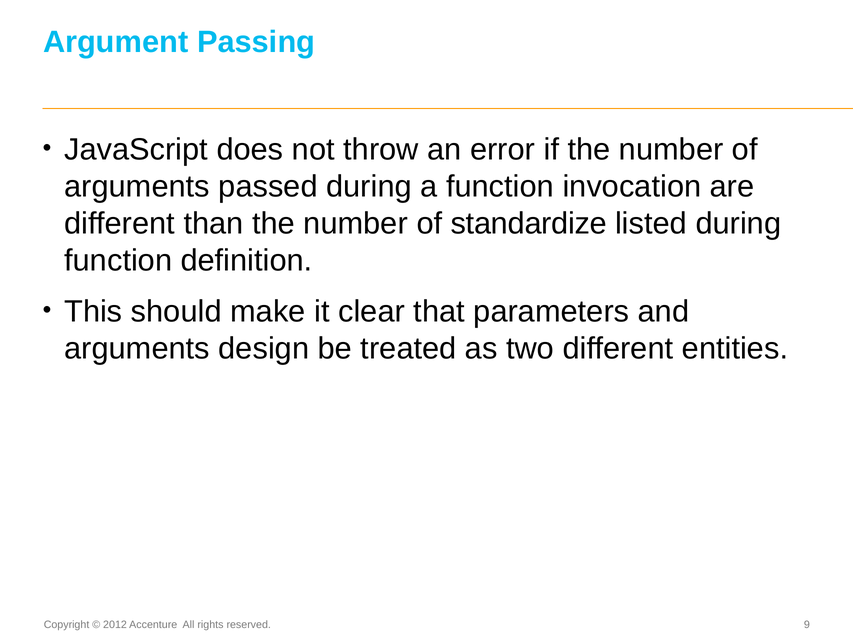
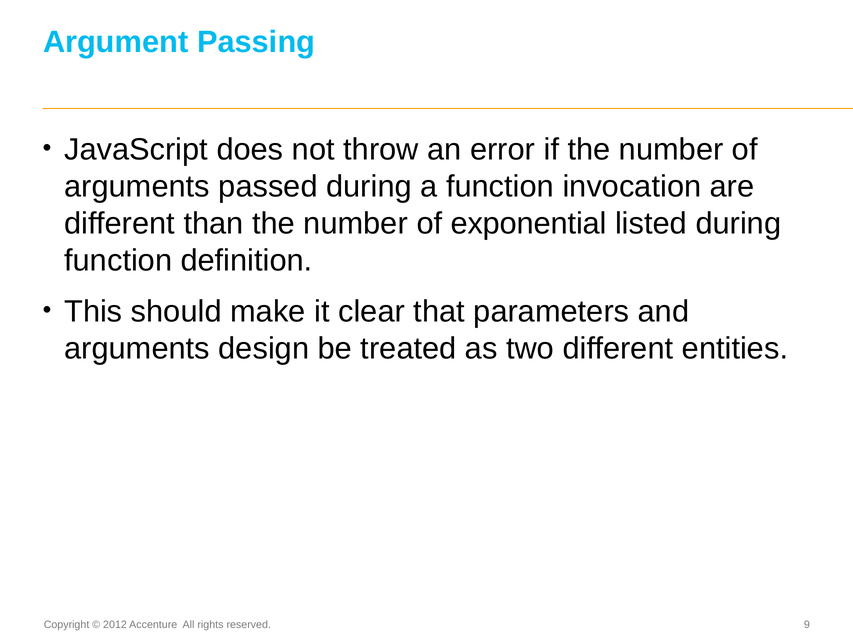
standardize: standardize -> exponential (529, 223)
